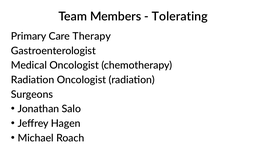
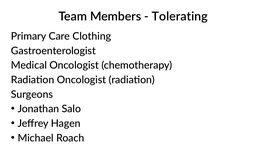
Therapy: Therapy -> Clothing (92, 36)
